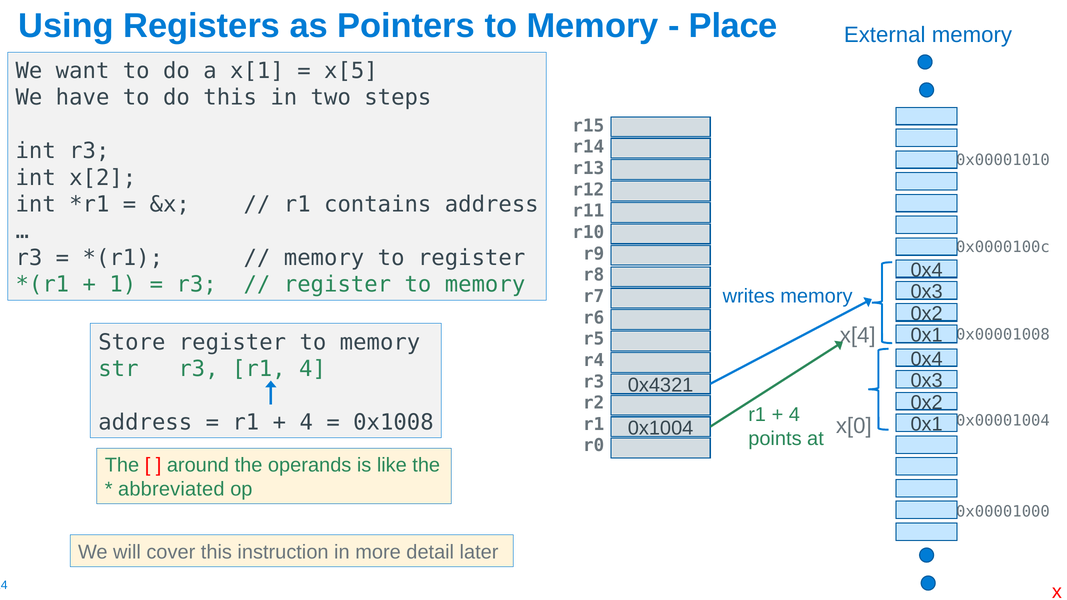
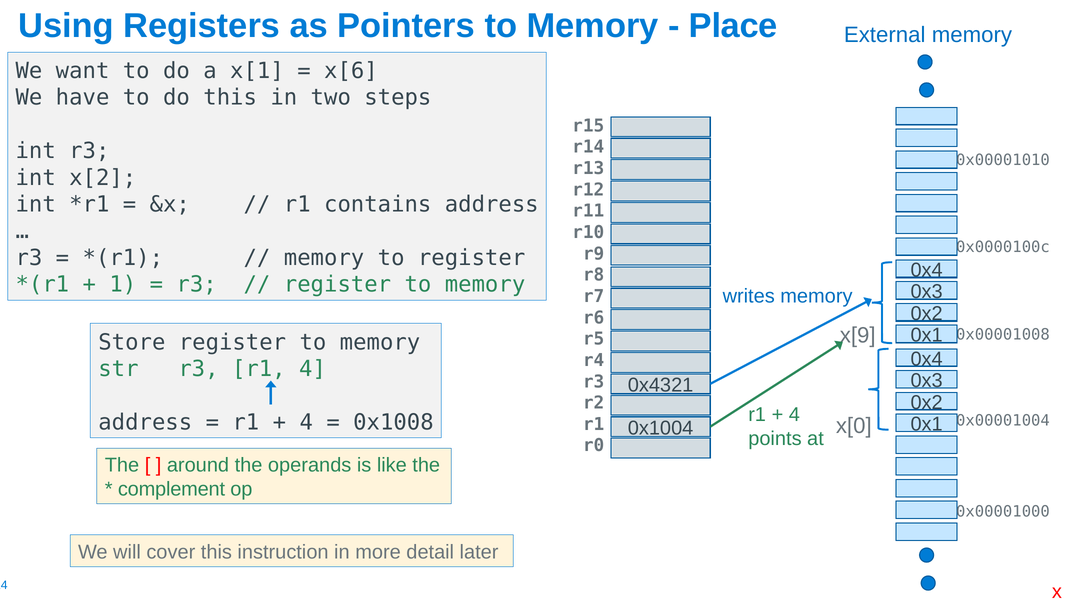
x[5: x[5 -> x[6 (351, 71)
x[4: x[4 -> x[9 (858, 336)
abbreviated: abbreviated -> complement (171, 490)
